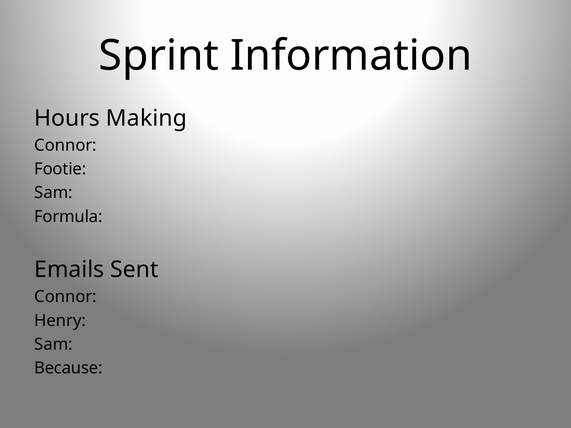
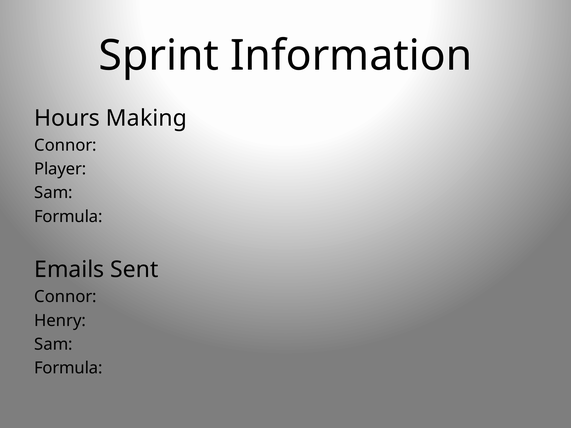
Footie: Footie -> Player (60, 169)
Because: Because -> Formula (68, 368)
